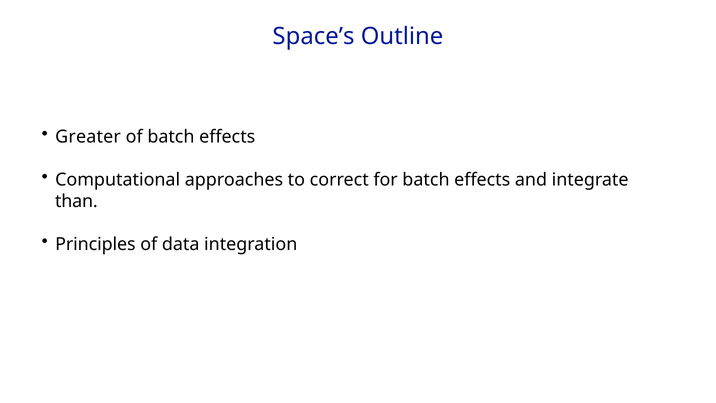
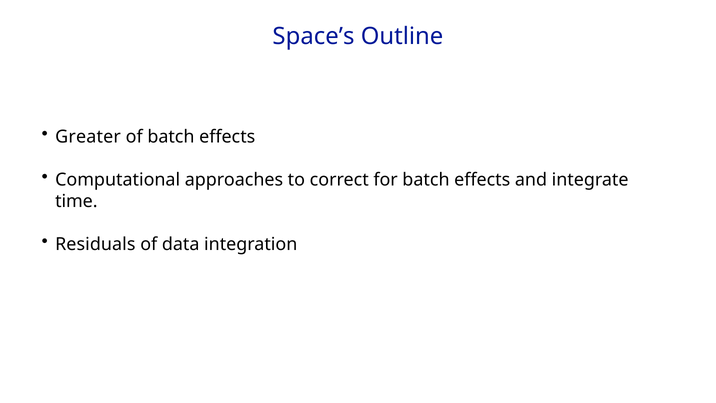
than: than -> time (76, 201)
Principles: Principles -> Residuals (95, 244)
